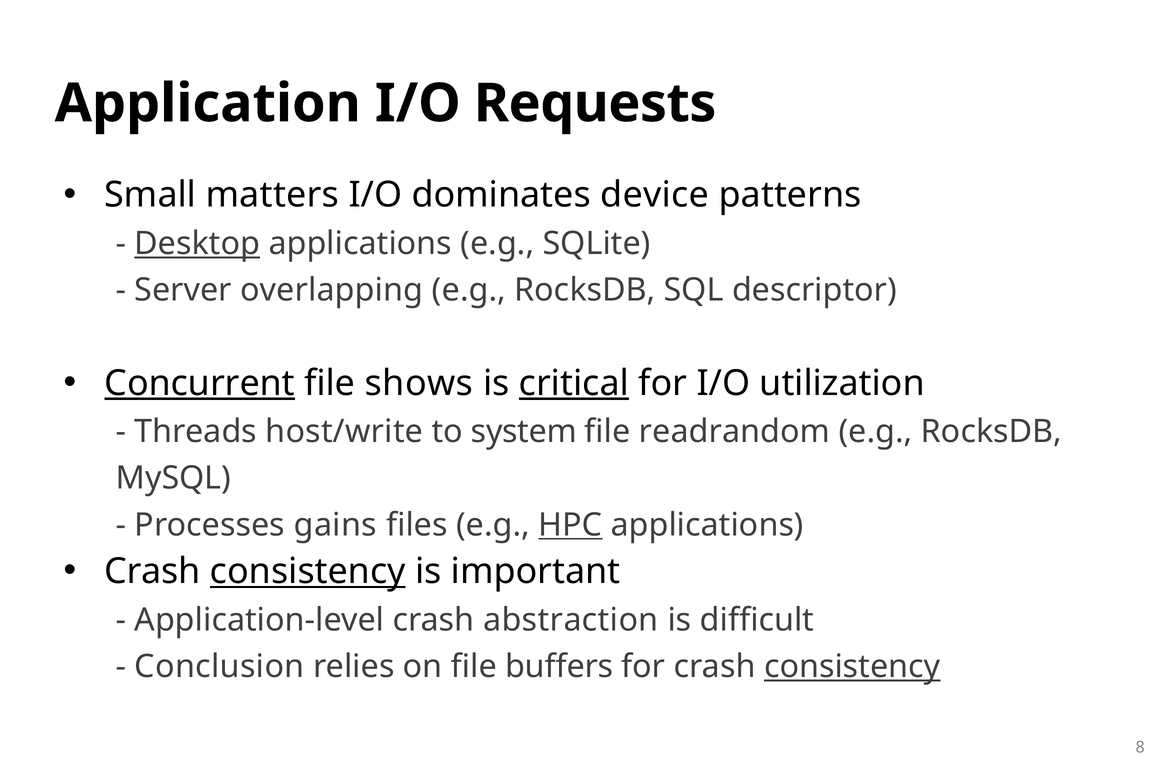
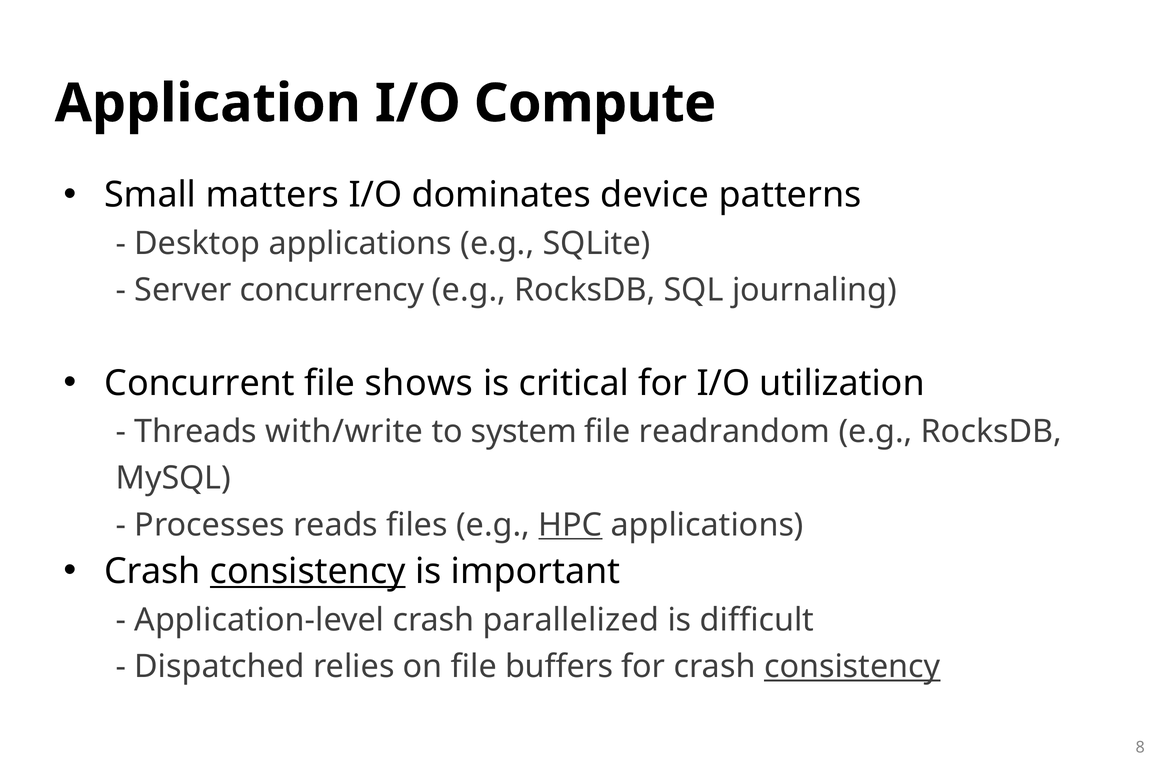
Requests: Requests -> Compute (595, 104)
Desktop underline: present -> none (197, 244)
overlapping: overlapping -> concurrency (332, 290)
descriptor: descriptor -> journaling (814, 290)
Concurrent underline: present -> none (200, 384)
critical underline: present -> none (574, 384)
host/write: host/write -> with/write (344, 432)
gains: gains -> reads (336, 525)
abstraction: abstraction -> parallelized (571, 620)
Conclusion: Conclusion -> Dispatched (220, 667)
